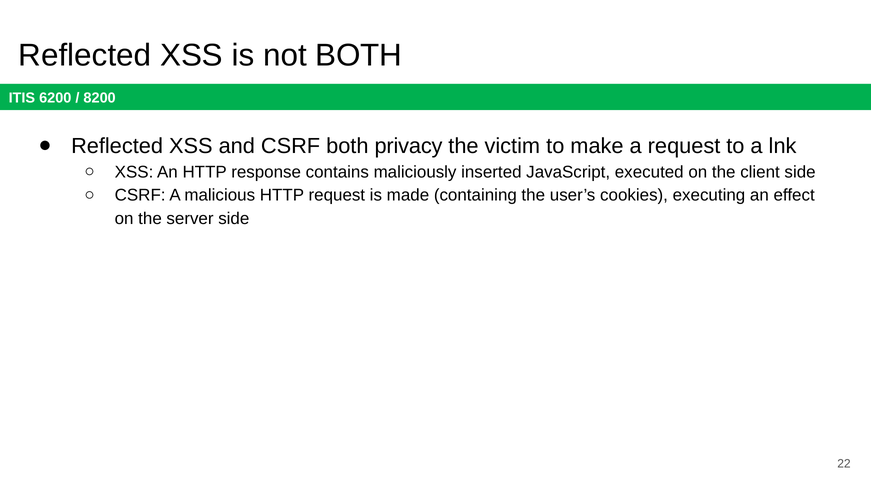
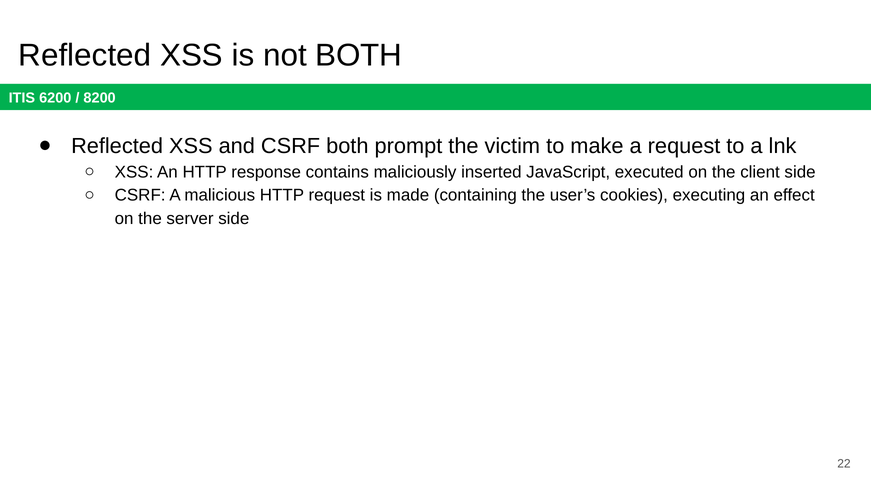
privacy: privacy -> prompt (408, 146)
